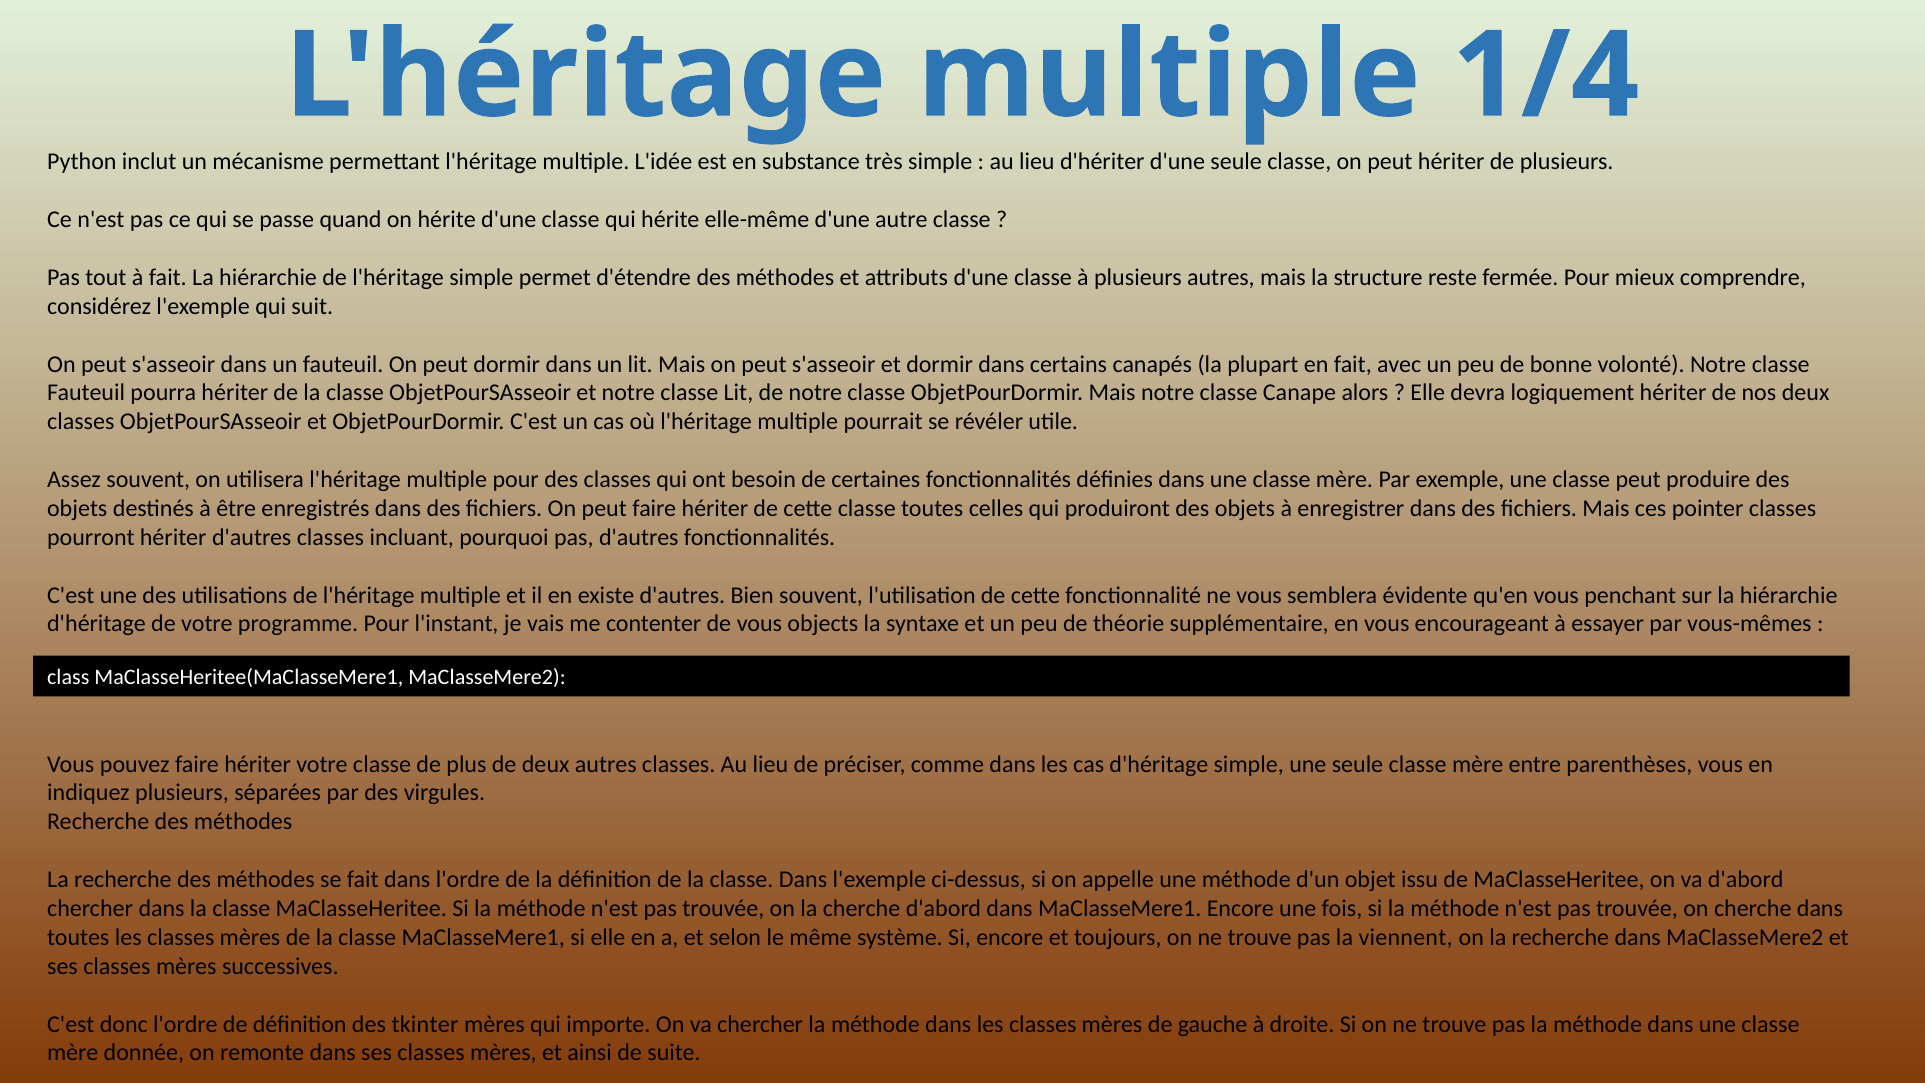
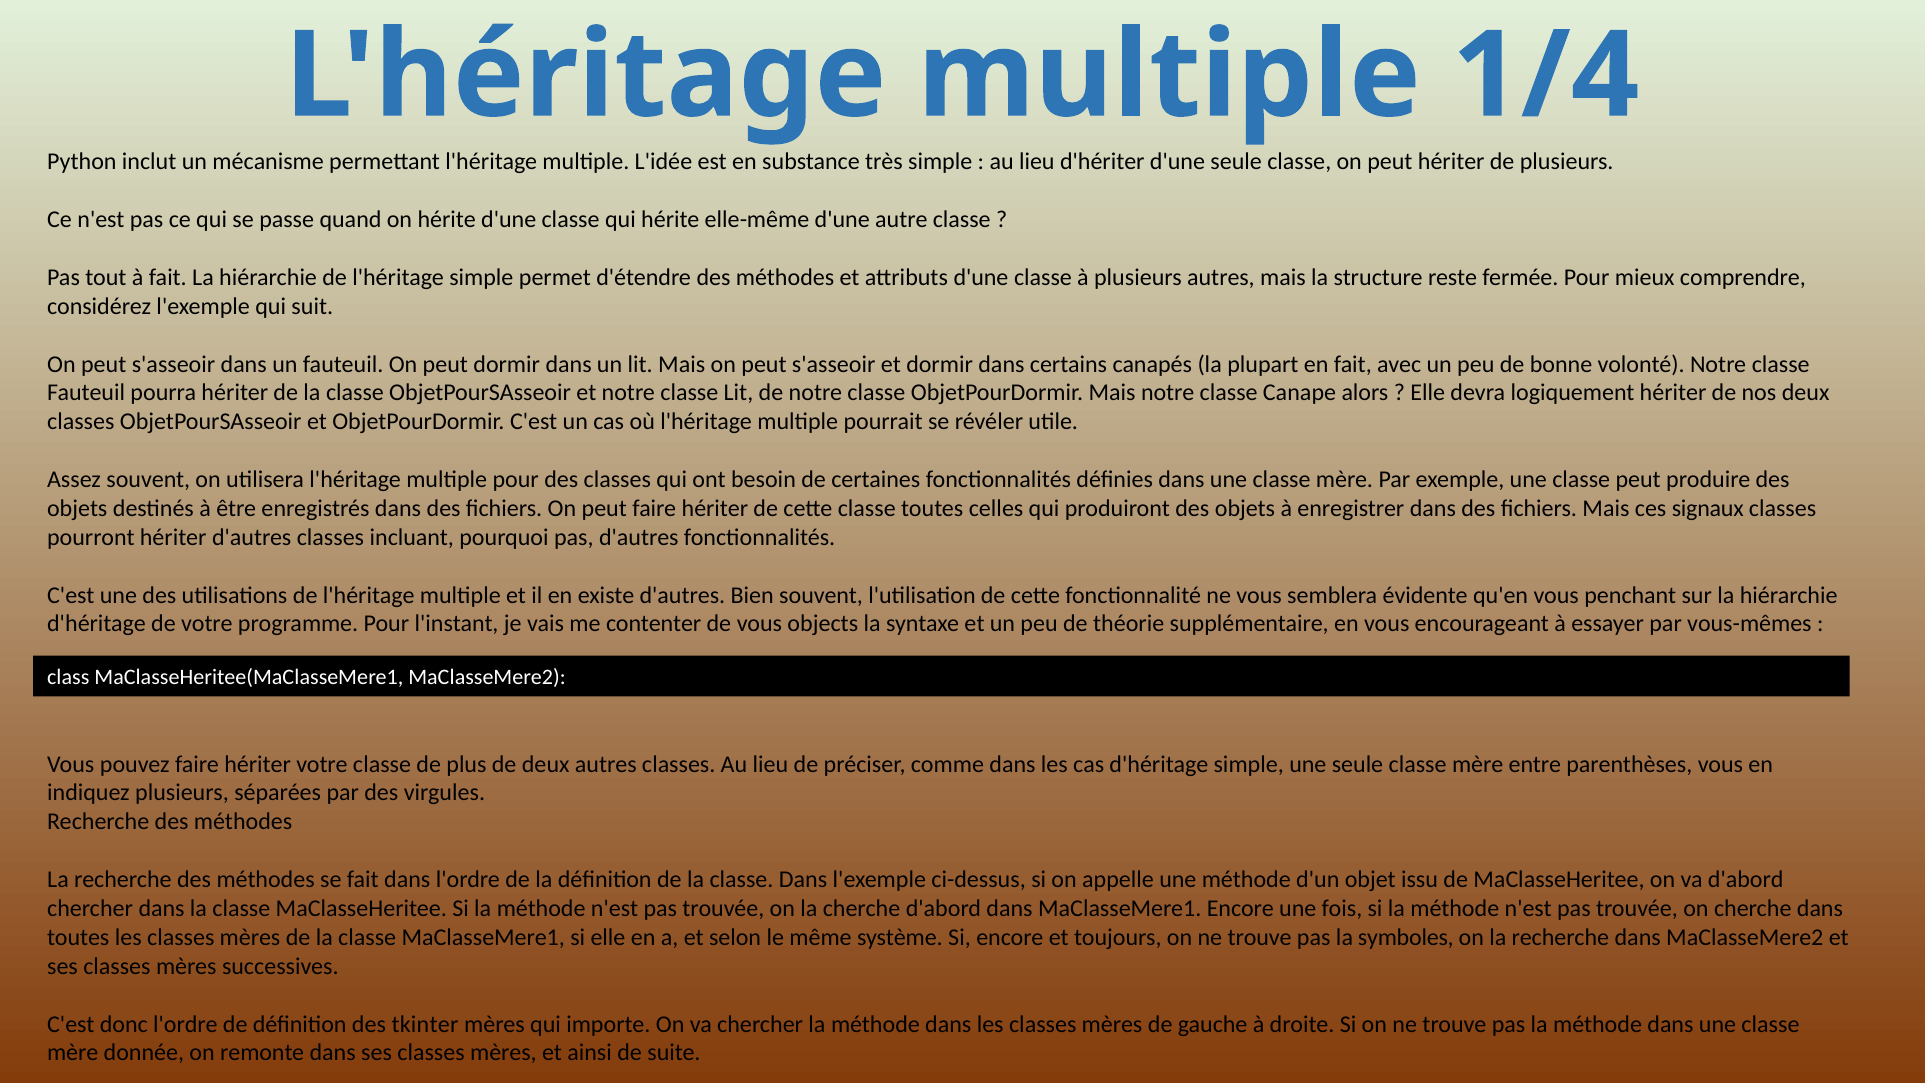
pointer: pointer -> signaux (1708, 508)
viennent: viennent -> symboles (1406, 937)
